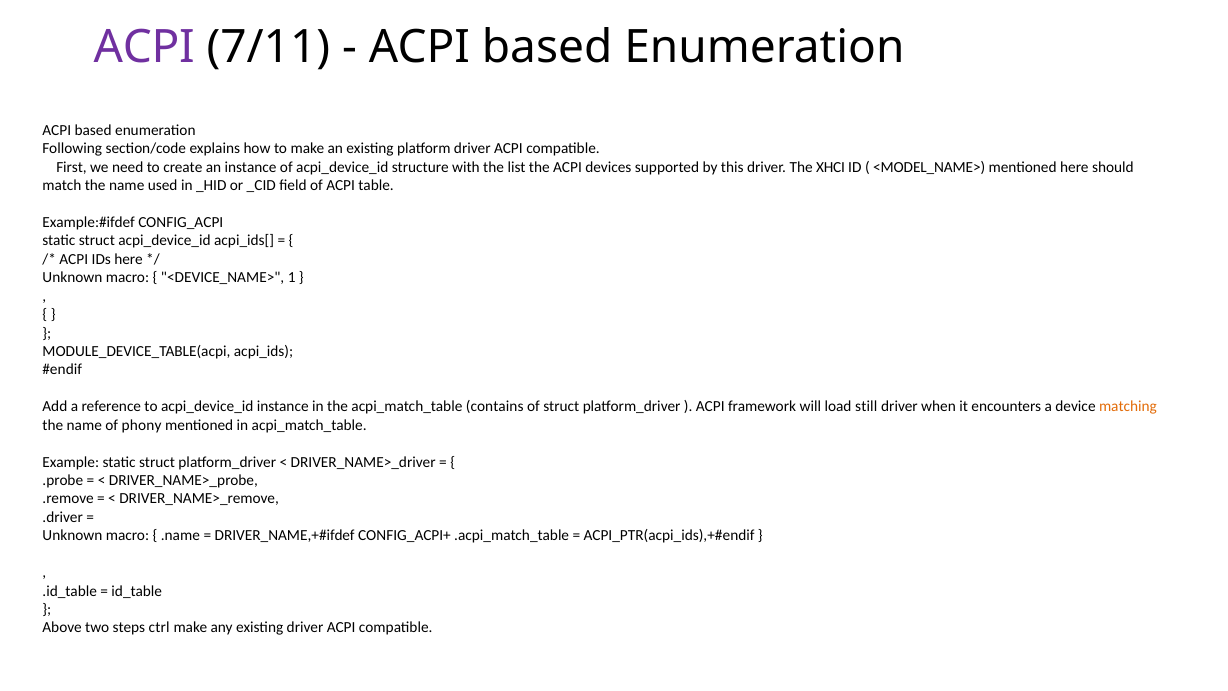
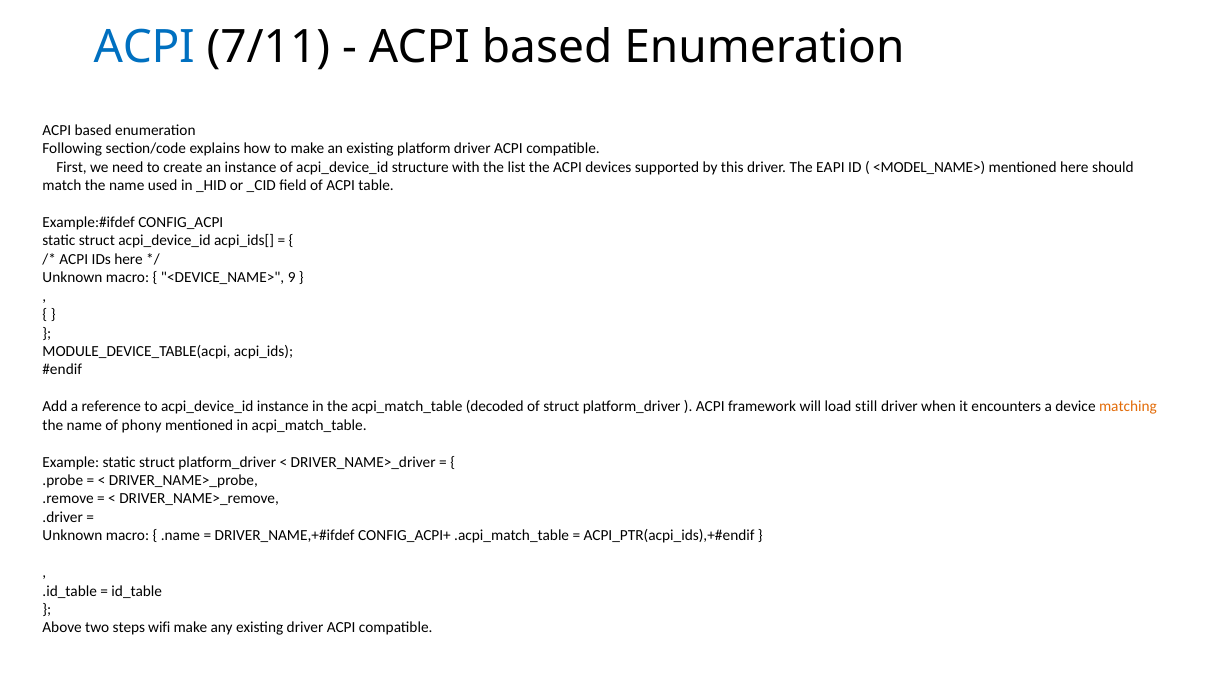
ACPI colour: purple -> blue (144, 47)
XHCI: XHCI -> EAPI (830, 167)
1: 1 -> 9 (292, 278)
contains: contains -> decoded (495, 407)
ctrl: ctrl -> wifi (159, 628)
